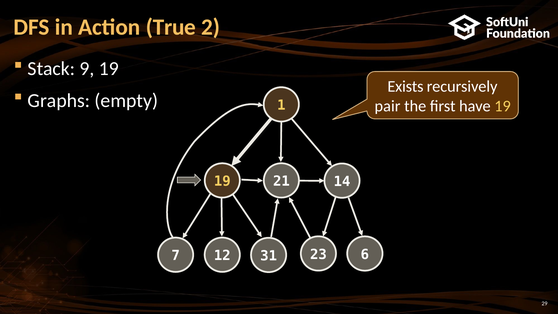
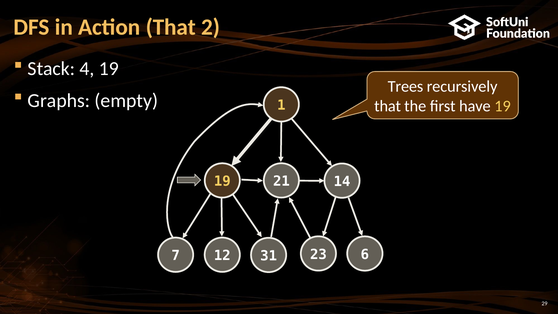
Action True: True -> That (171, 27)
9: 9 -> 4 (87, 69)
Exists: Exists -> Trees (405, 87)
pair: pair -> that (388, 106)
